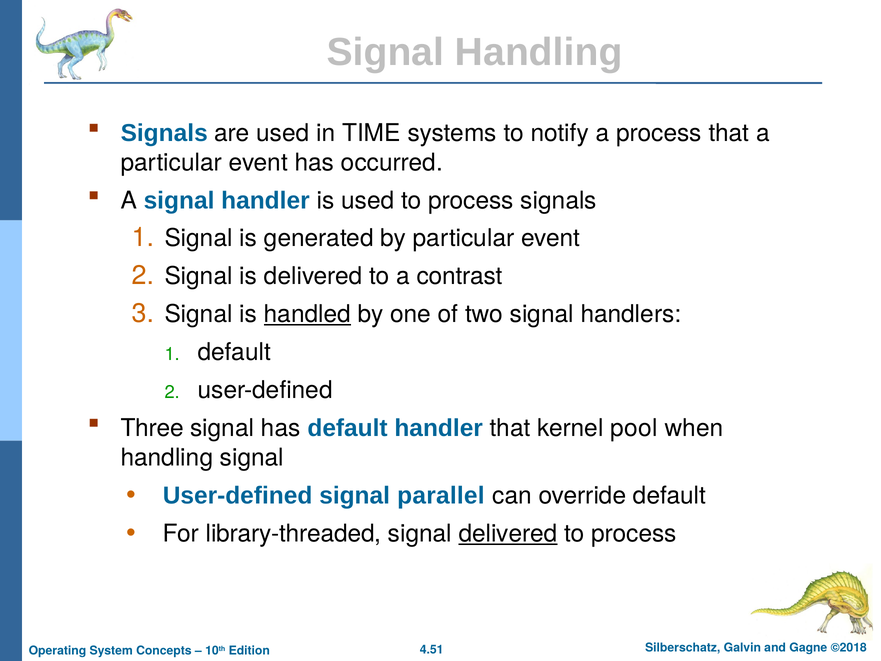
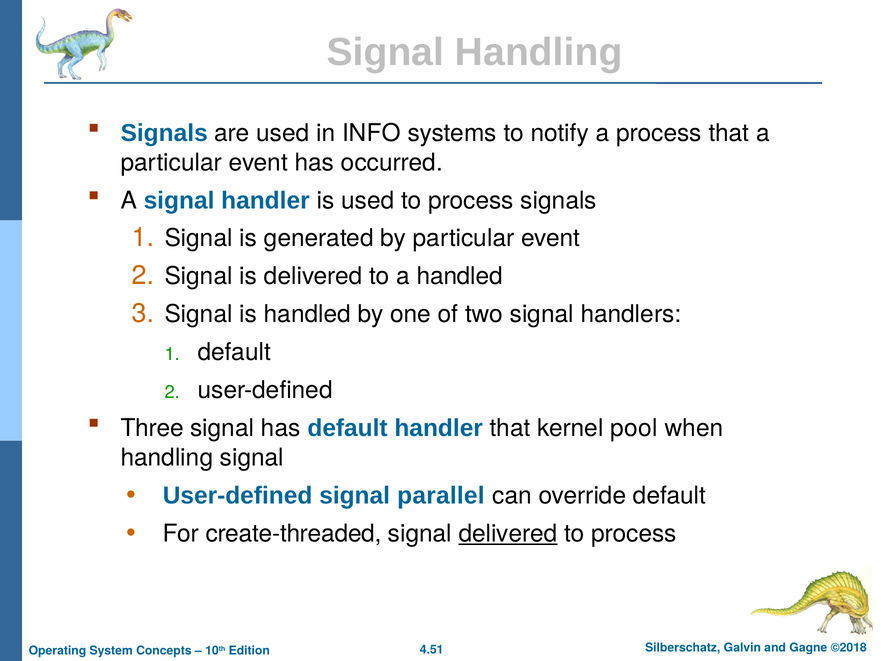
TIME: TIME -> INFO (371, 133)
a contrast: contrast -> handled (460, 276)
handled underline: present -> none (307, 314)
library-threaded: library-threaded -> create-threaded (294, 533)
